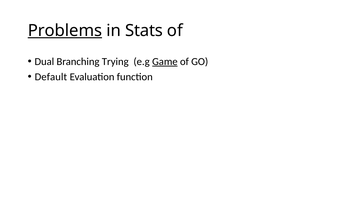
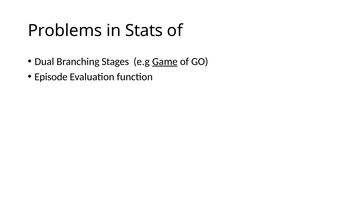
Problems underline: present -> none (65, 31)
Trying: Trying -> Stages (115, 62)
Default: Default -> Episode (51, 77)
